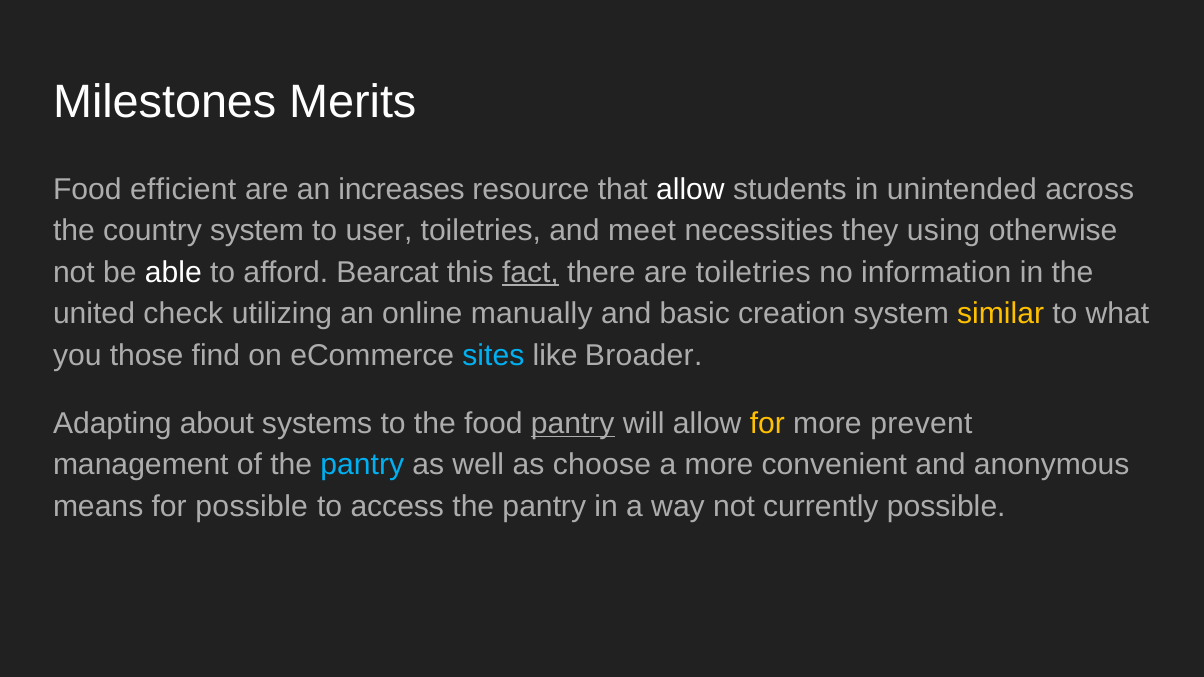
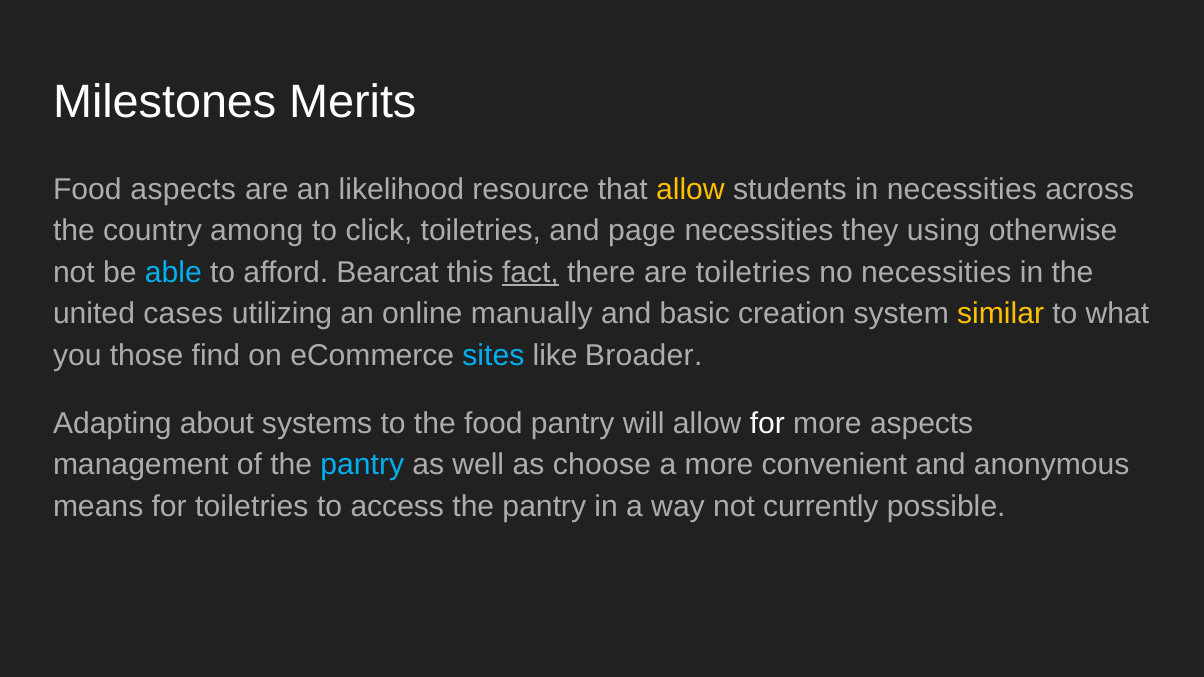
Food efficient: efficient -> aspects (183, 189)
increases: increases -> likelihood (401, 189)
allow colour: white -> yellow (690, 189)
in unintended: unintended -> necessities (962, 189)
country system: system -> among (257, 231)
user: user -> click (379, 231)
meet: meet -> page (642, 231)
able colour: white -> light blue (173, 272)
no information: information -> necessities (936, 272)
check: check -> cases (183, 314)
pantry underline: present -> none (573, 424)
for colour: yellow -> white (767, 424)
more prevent: prevent -> aspects (922, 424)
for possible: possible -> toiletries (252, 507)
